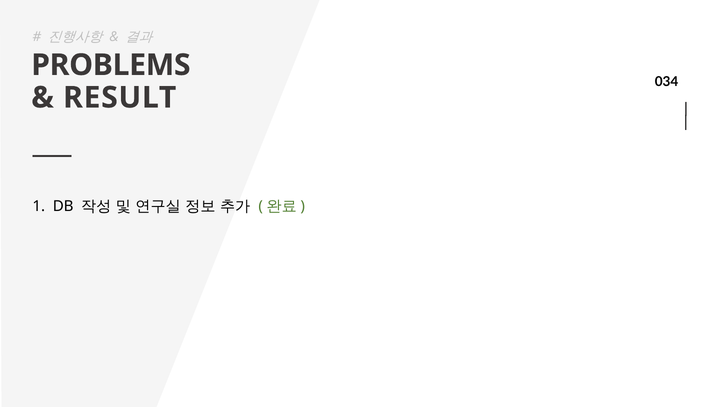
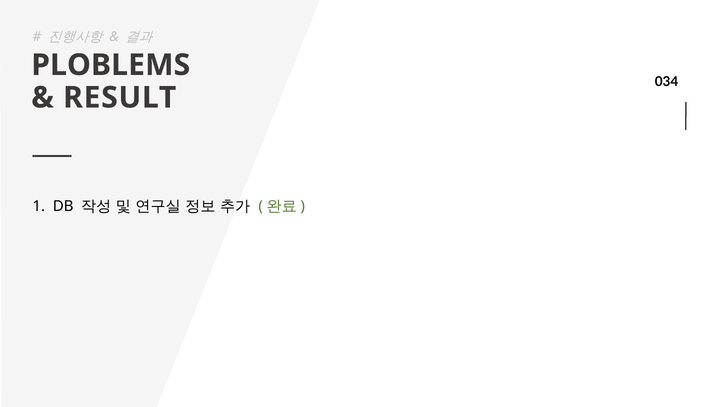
PROBLEMS: PROBLEMS -> PLOBLEMS (111, 65)
